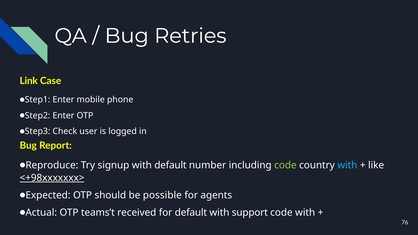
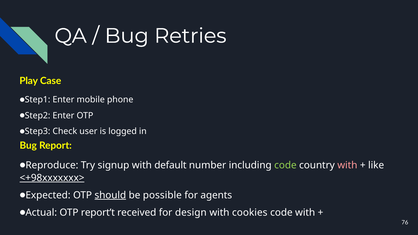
Link: Link -> Play (29, 81)
with colour: light blue -> pink (347, 165)
should underline: none -> present (110, 195)
teams’t: teams’t -> report’t (98, 213)
for default: default -> design (191, 213)
support: support -> cookies (250, 213)
